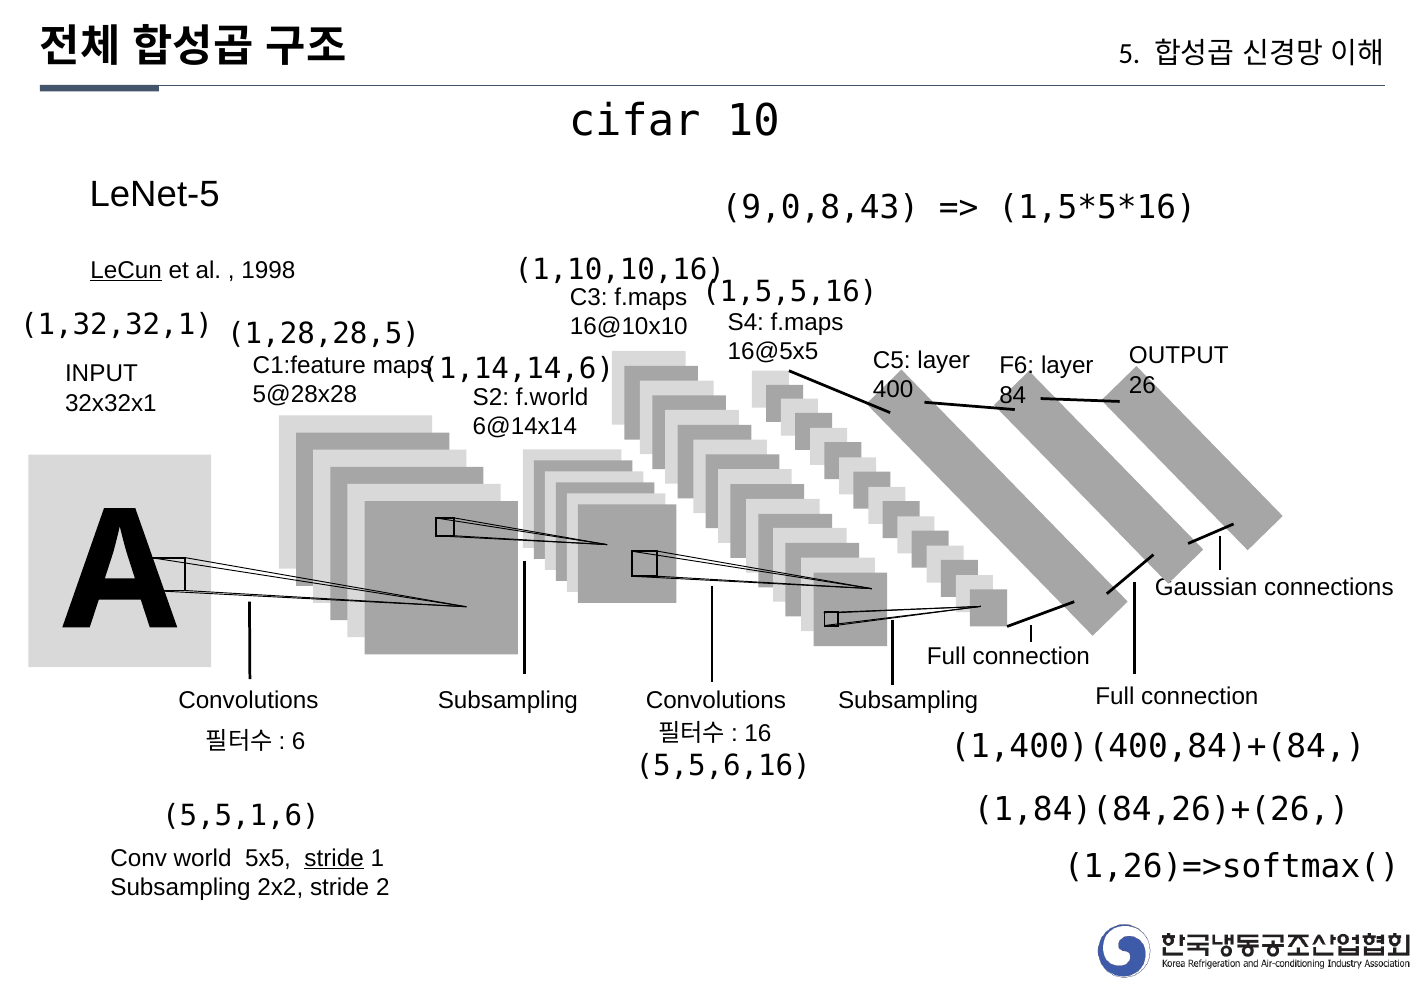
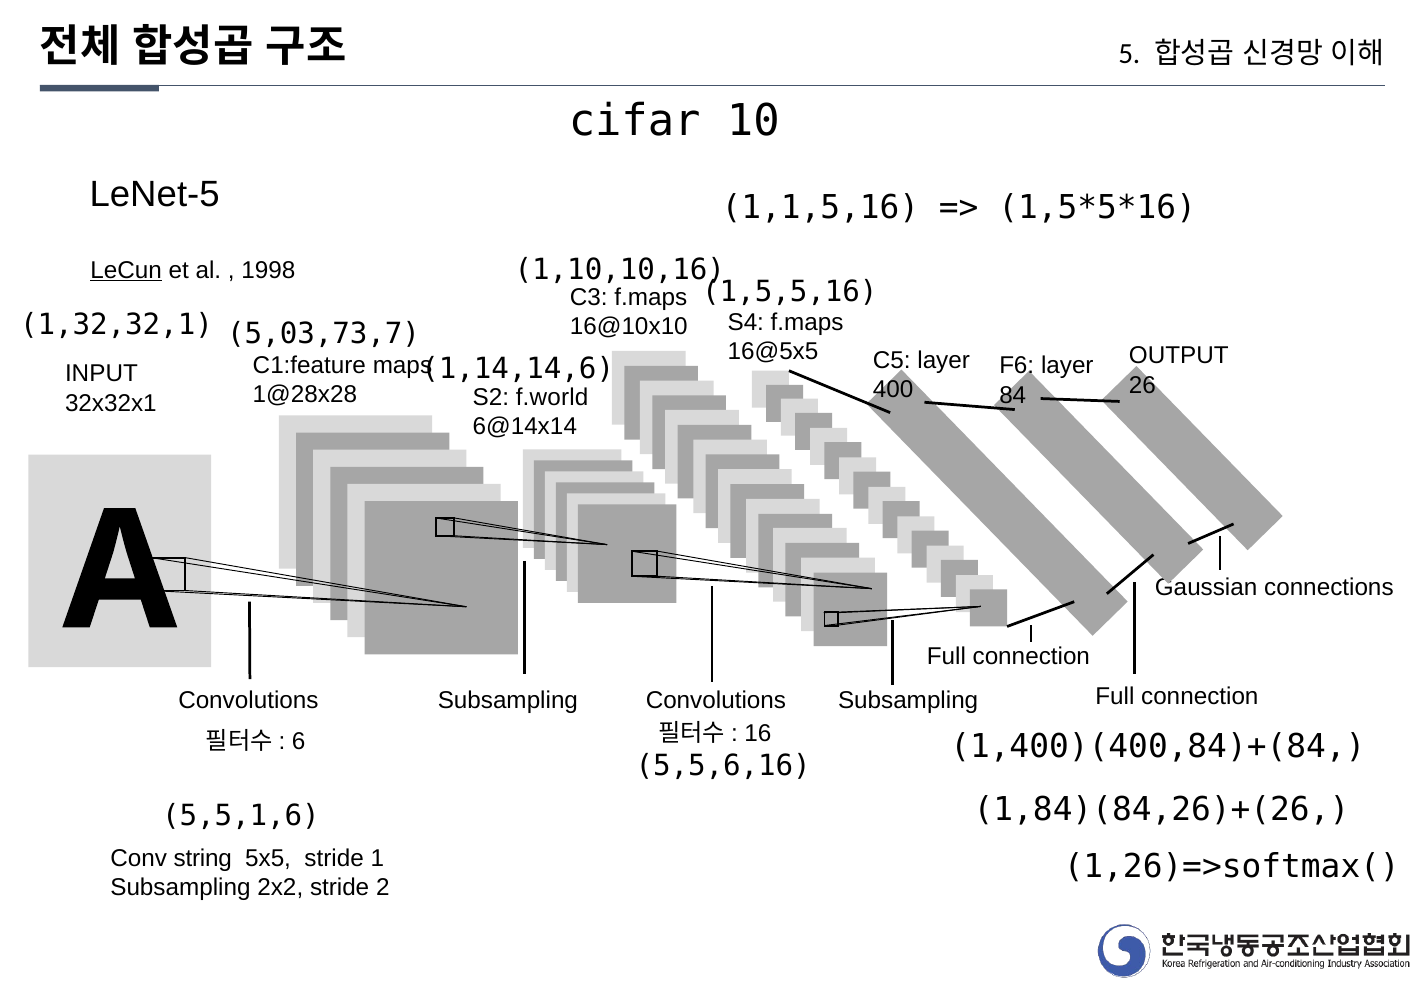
9,0,8,43: 9,0,8,43 -> 1,1,5,16 (820, 208)
1,28,28,5: 1,28,28,5 -> 5,03,73,7 (324, 333)
5@28x28: 5@28x28 -> 1@28x28 (305, 395)
world: world -> string (203, 858)
stride underline: present -> none (334, 858)
